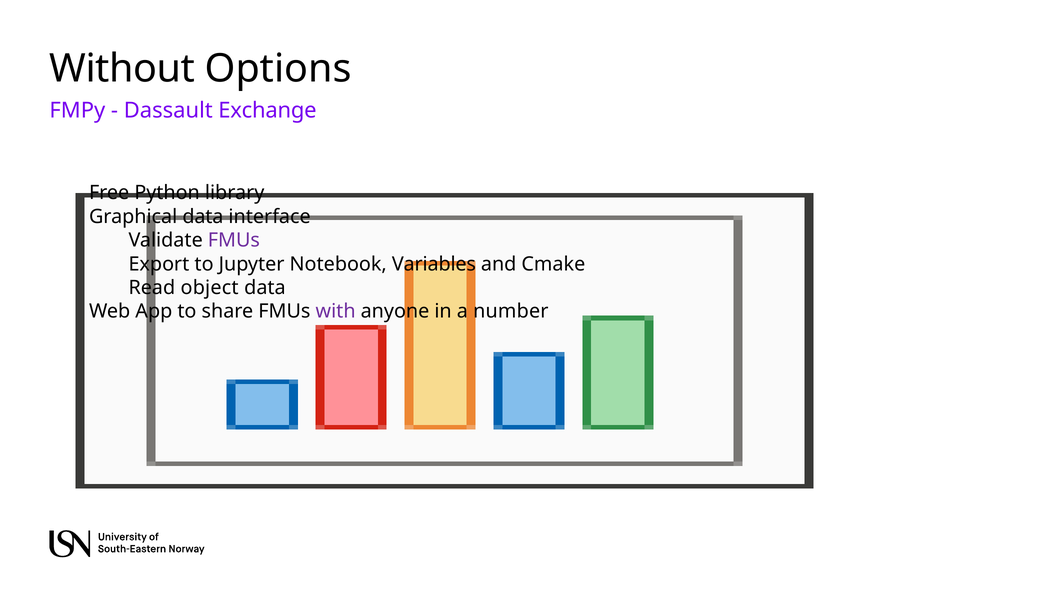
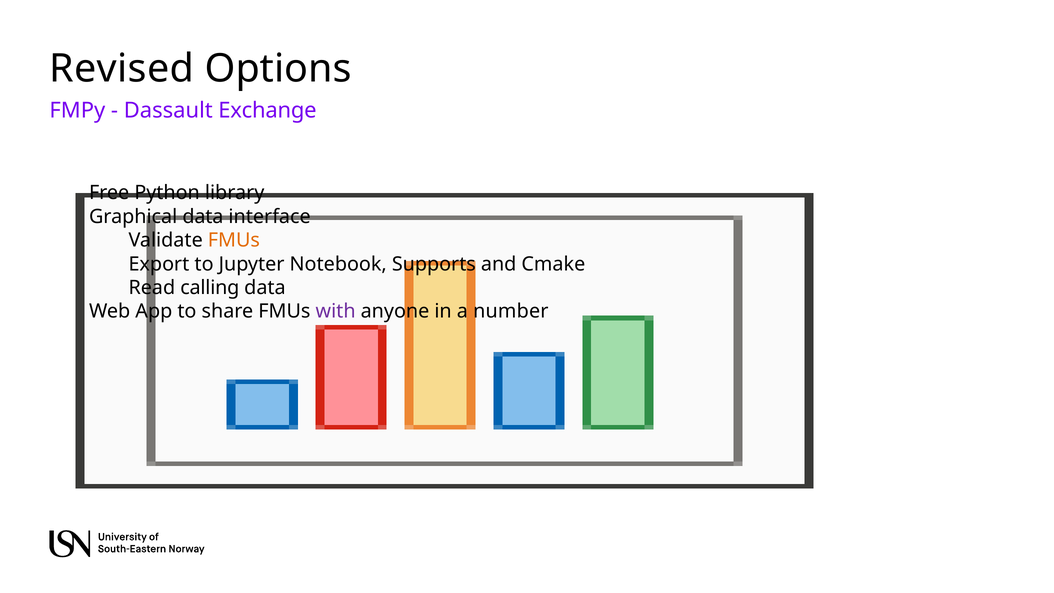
Without: Without -> Revised (122, 69)
FMUs colour: purple -> orange (234, 240)
Variables: Variables -> Supports (434, 264)
object: object -> calling (210, 288)
